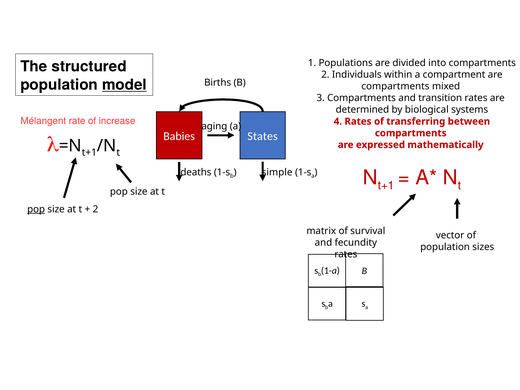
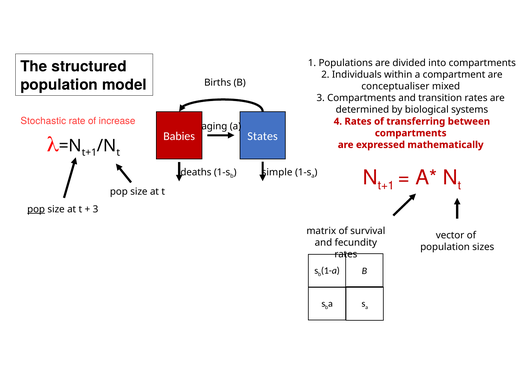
model underline: present -> none (124, 85)
compartments: compartments -> conceptualiser (395, 86)
Mélangent: Mélangent -> Stochastic (43, 121)
2: 2 -> 3 (96, 209)
